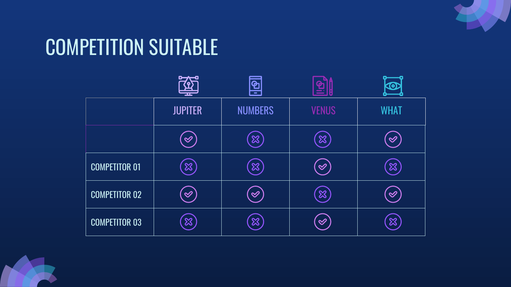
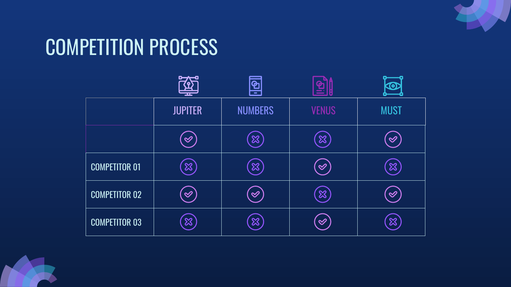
SUITABLE: SUITABLE -> PROCESS (184, 49)
WHAT: WHAT -> MUST (391, 112)
